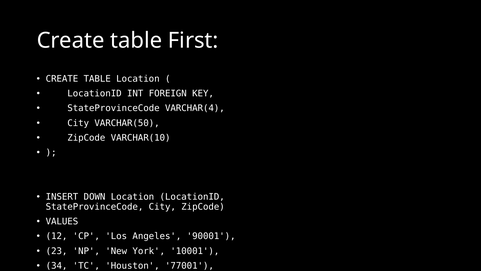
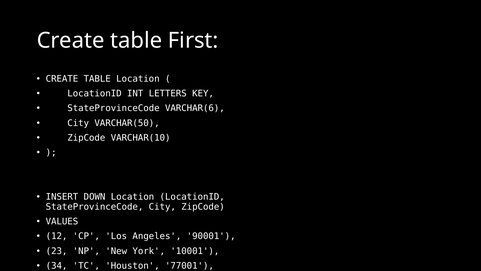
FOREIGN: FOREIGN -> LETTERS (168, 93)
VARCHAR(4: VARCHAR(4 -> VARCHAR(6 (195, 108)
